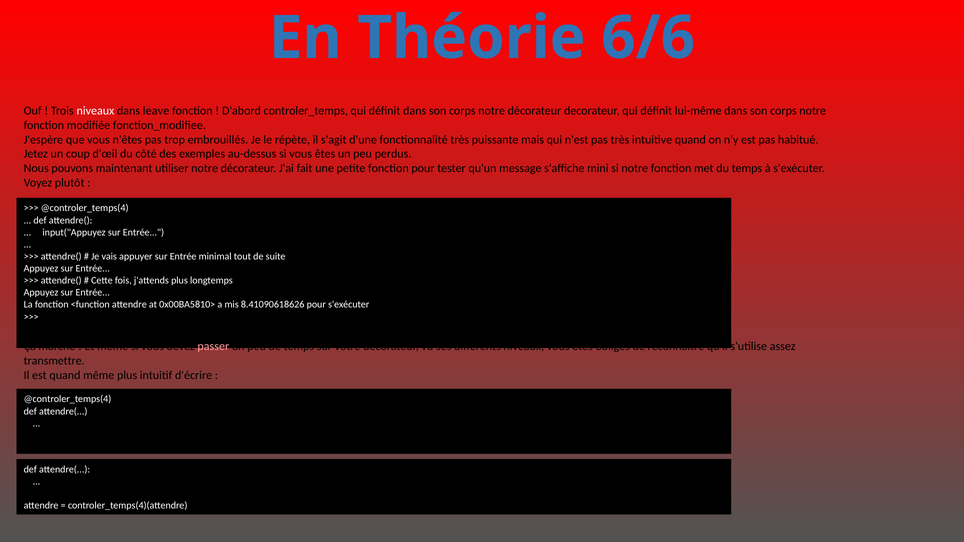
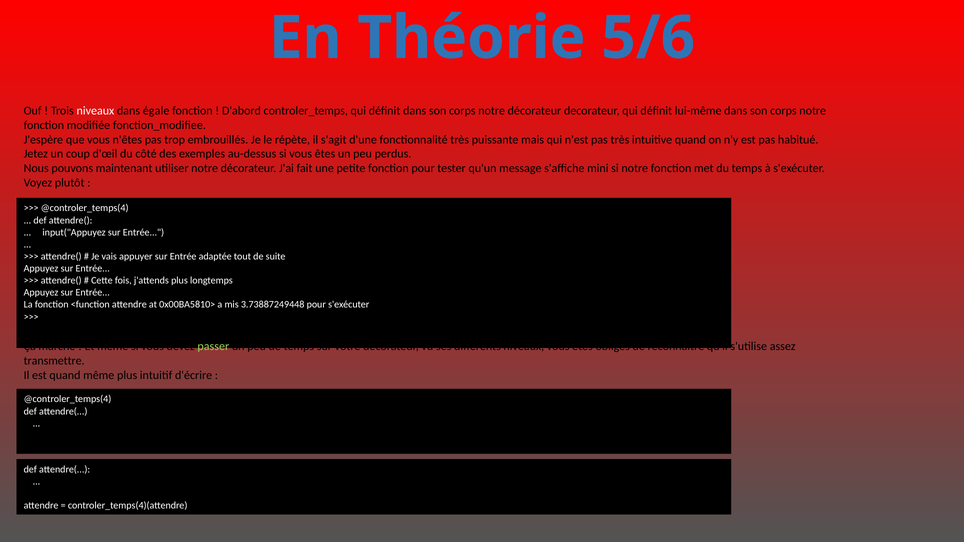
6/6: 6/6 -> 5/6 (648, 38)
leave: leave -> égale (156, 111)
minimal: minimal -> adaptée (215, 257)
8.41090618626: 8.41090618626 -> 3.73887249448 (273, 305)
passer colour: pink -> light green (213, 346)
